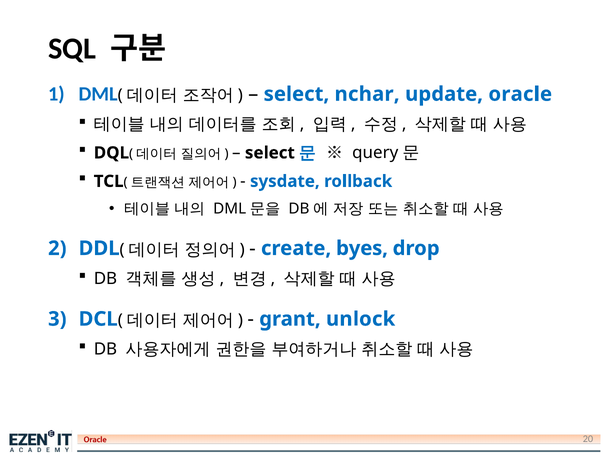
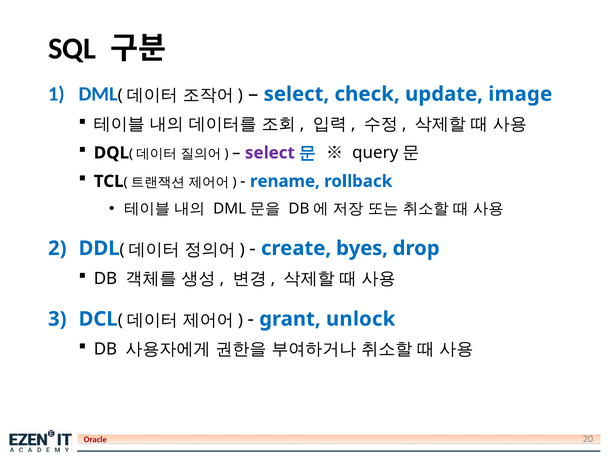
nchar: nchar -> check (367, 94)
oracle: oracle -> image (520, 94)
select colour: black -> purple (270, 153)
sysdate: sysdate -> rename (285, 181)
